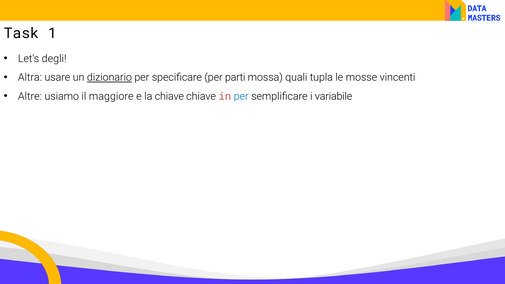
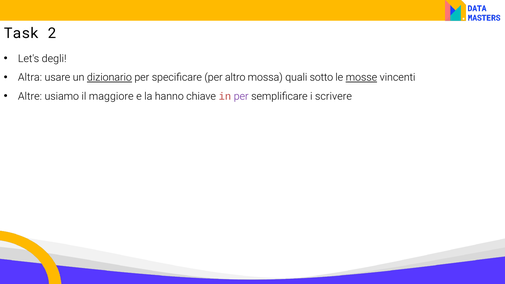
1: 1 -> 2 (52, 33)
parti: parti -> altro (235, 77)
tupla: tupla -> sotto (321, 77)
mosse underline: none -> present (361, 77)
la chiave: chiave -> hanno (169, 96)
per colour: blue -> purple (241, 96)
variabile: variabile -> scrivere (333, 96)
